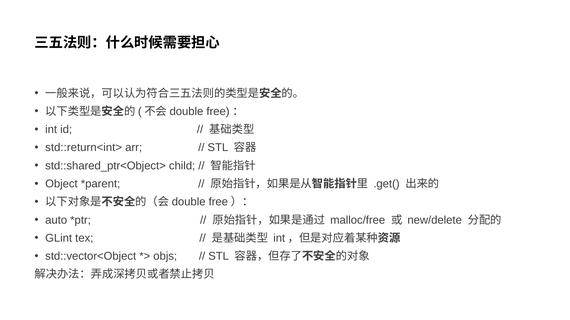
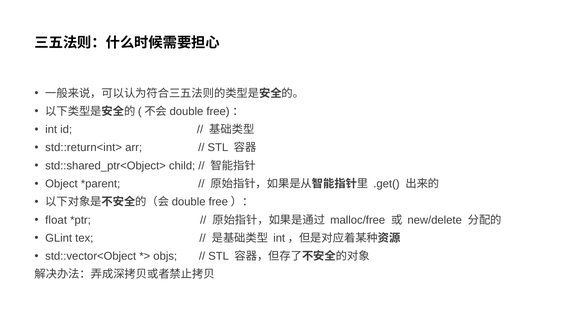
auto: auto -> float (56, 220)
